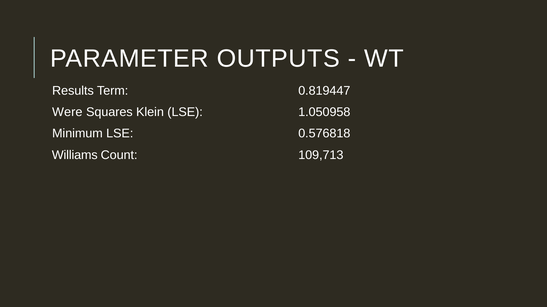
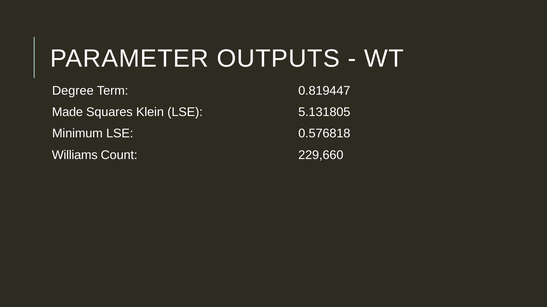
Results: Results -> Degree (73, 91)
Were: Were -> Made (67, 112)
1.050958: 1.050958 -> 5.131805 (324, 112)
109,713: 109,713 -> 229,660 (321, 155)
